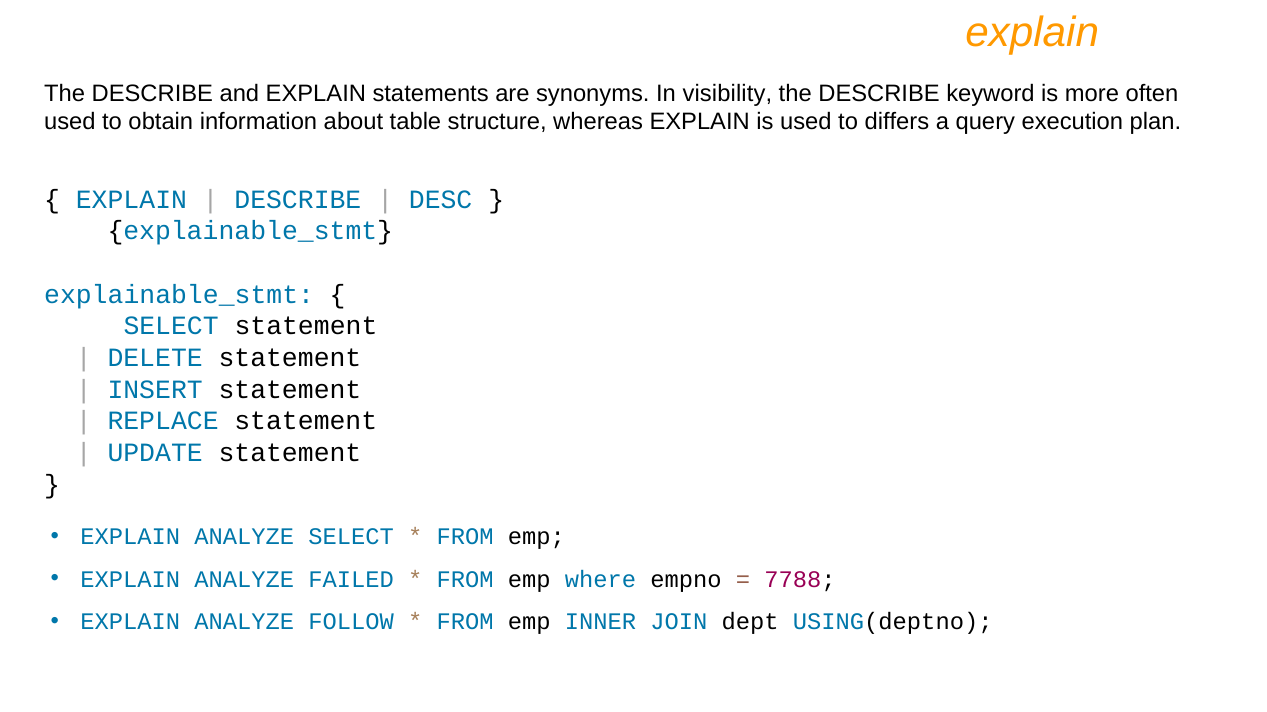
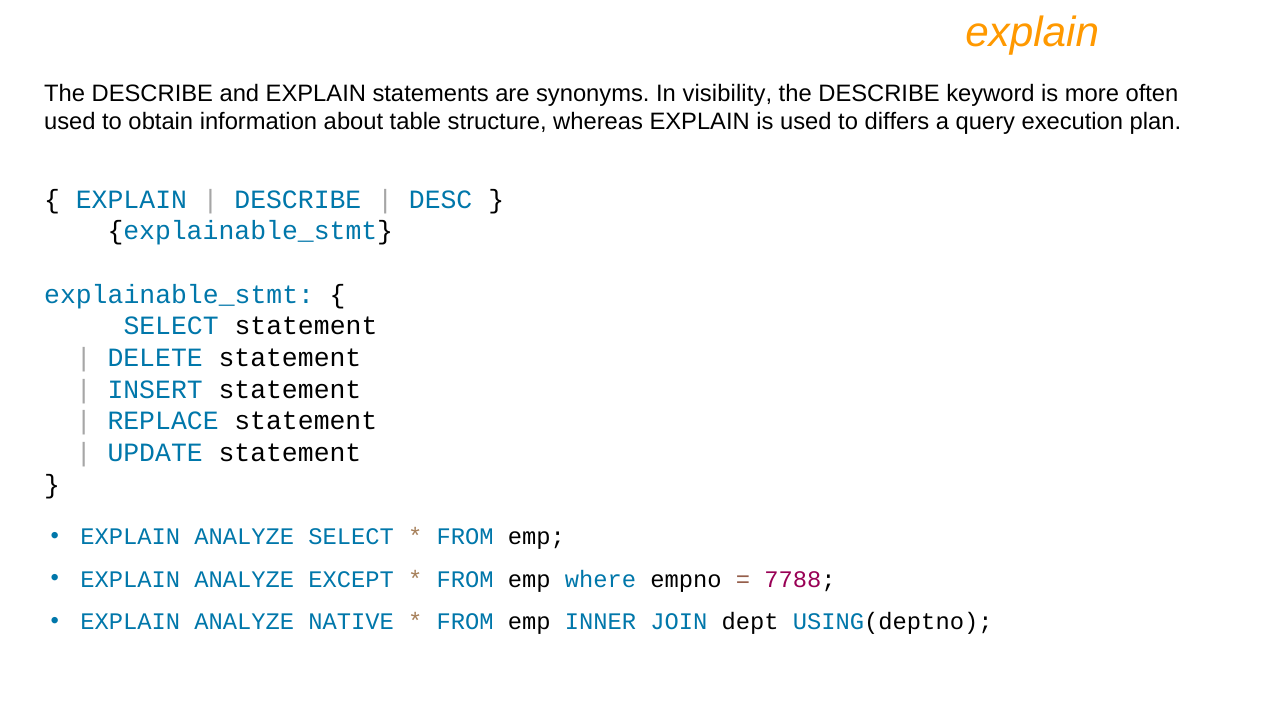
FAILED: FAILED -> EXCEPT (351, 580)
FOLLOW: FOLLOW -> NATIVE (351, 623)
